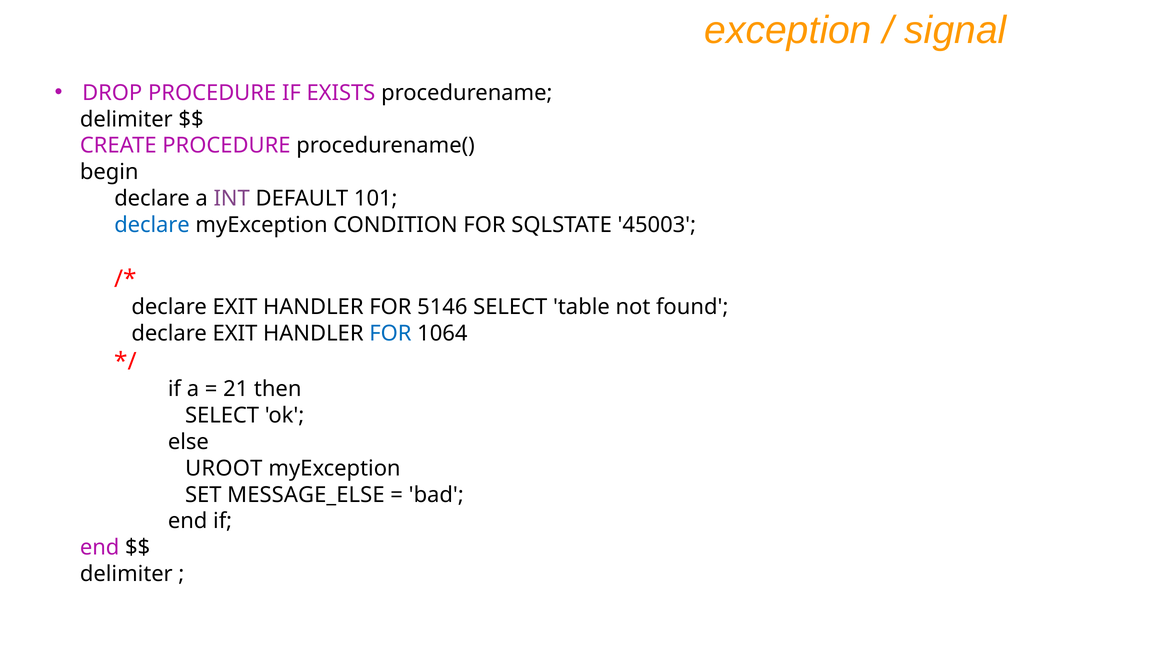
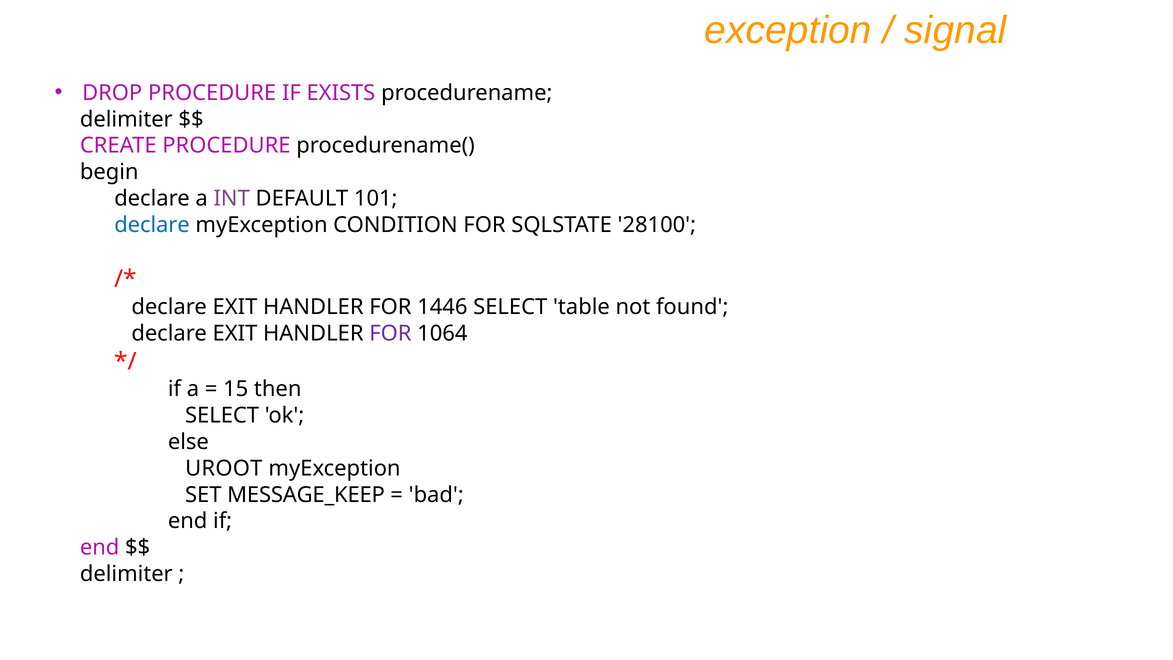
45003: 45003 -> 28100 (657, 225)
5146: 5146 -> 1446 (442, 307)
FOR colour: blue -> purple (390, 333)
21: 21 -> 15 (236, 389)
MESSAGE_ELSE: MESSAGE_ELSE -> MESSAGE_KEEP (306, 495)
